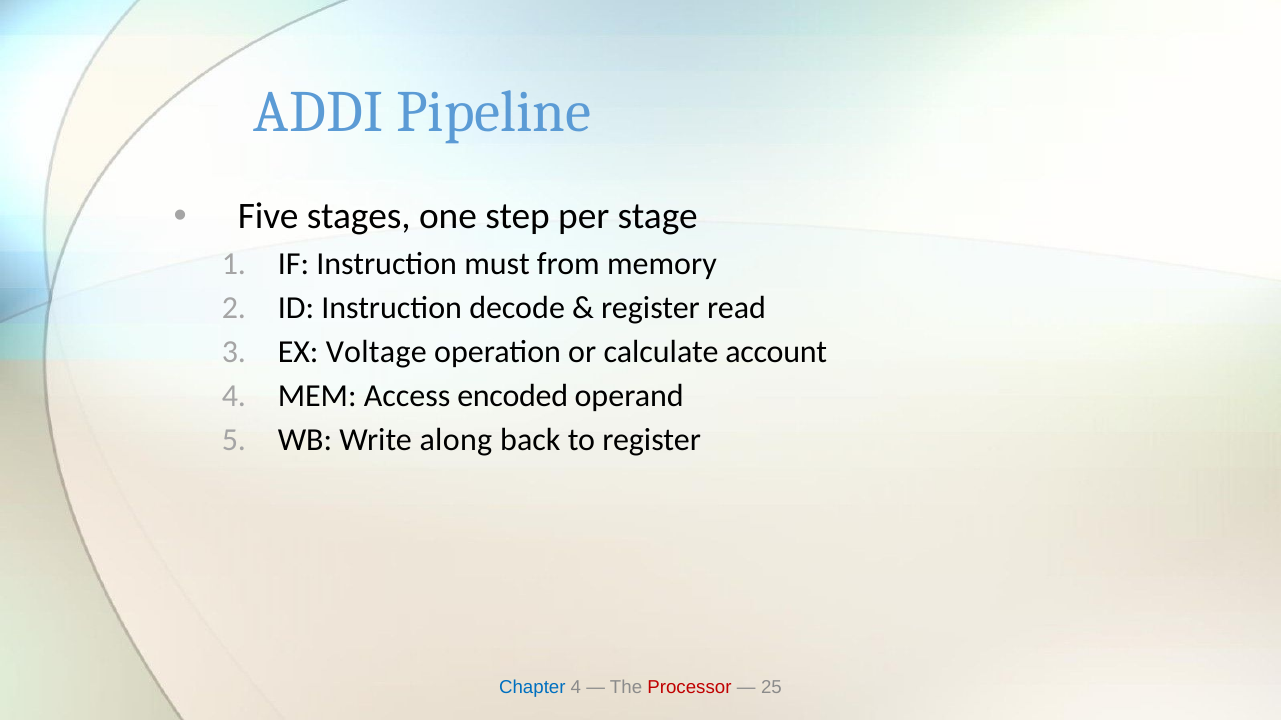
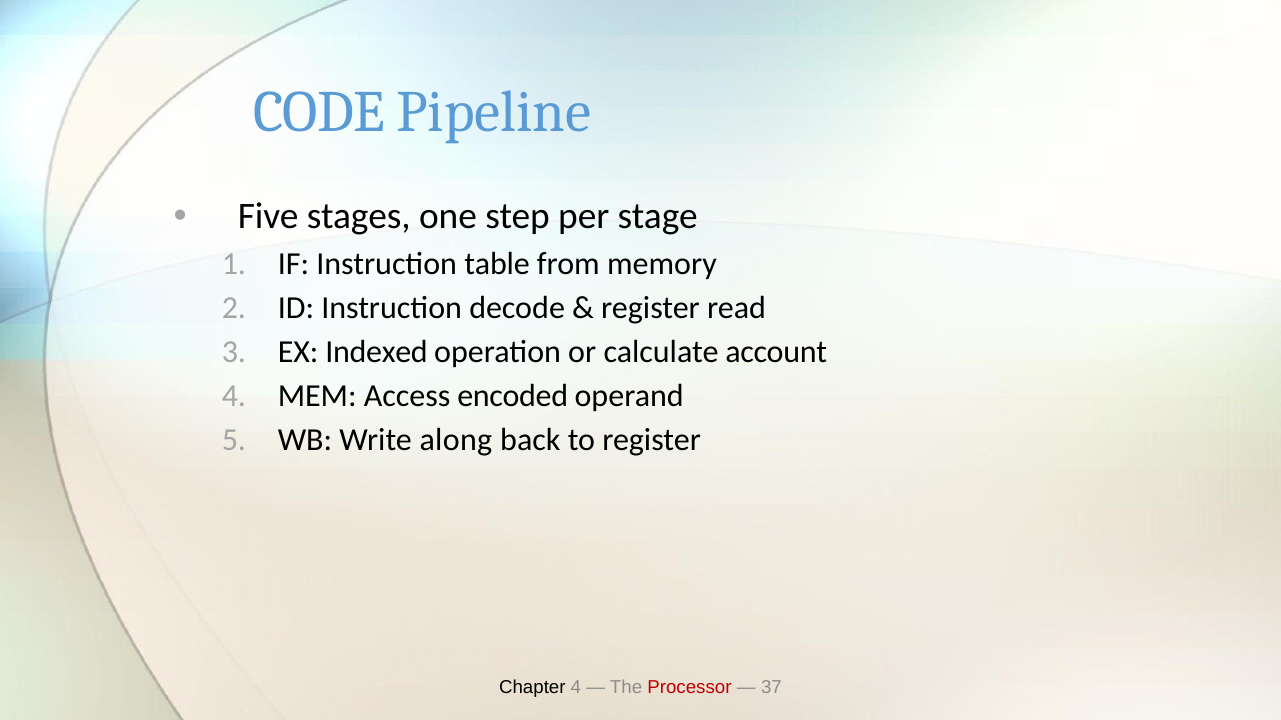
ADDI: ADDI -> CODE (319, 112)
must: must -> table (497, 264)
Voltage: Voltage -> Indexed (377, 352)
Chapter colour: blue -> black (532, 688)
25: 25 -> 37 (771, 688)
